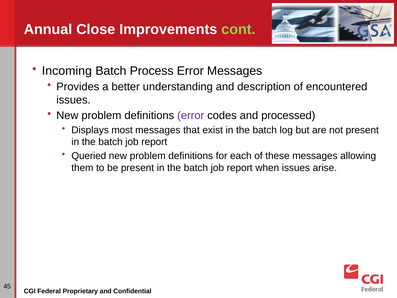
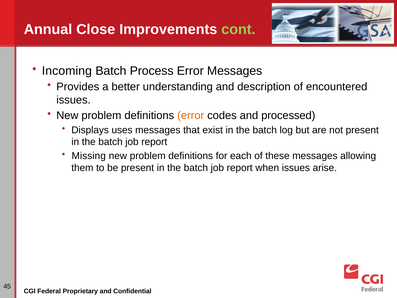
error colour: purple -> orange (191, 115)
most: most -> uses (122, 130)
Queried: Queried -> Missing (89, 156)
